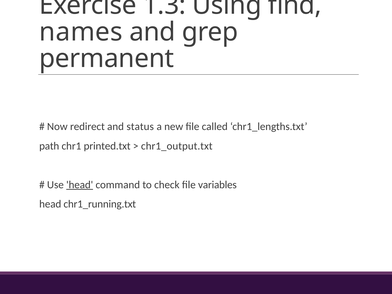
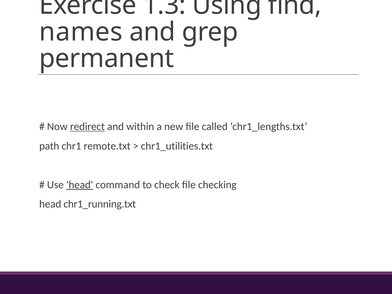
redirect underline: none -> present (87, 127)
status: status -> within (140, 127)
printed.txt: printed.txt -> remote.txt (107, 146)
chr1_output.txt: chr1_output.txt -> chr1_utilities.txt (177, 146)
variables: variables -> checking (217, 185)
